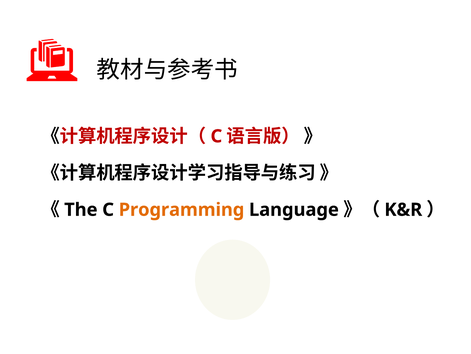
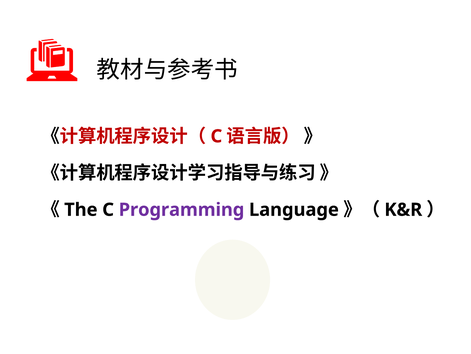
Programming colour: orange -> purple (182, 209)
